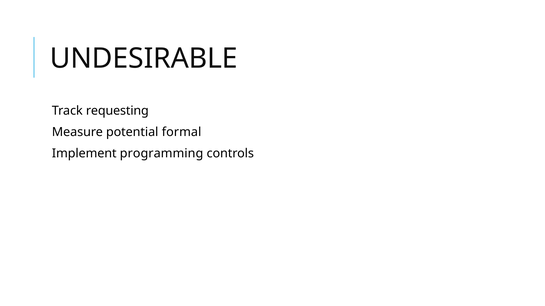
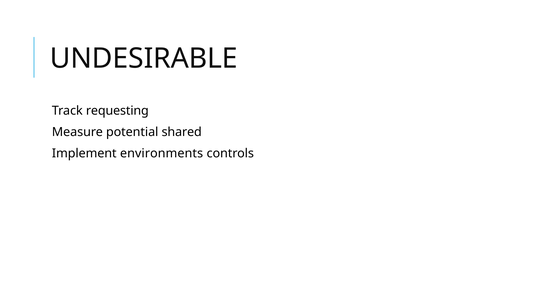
formal: formal -> shared (182, 132)
programming: programming -> environments (162, 154)
